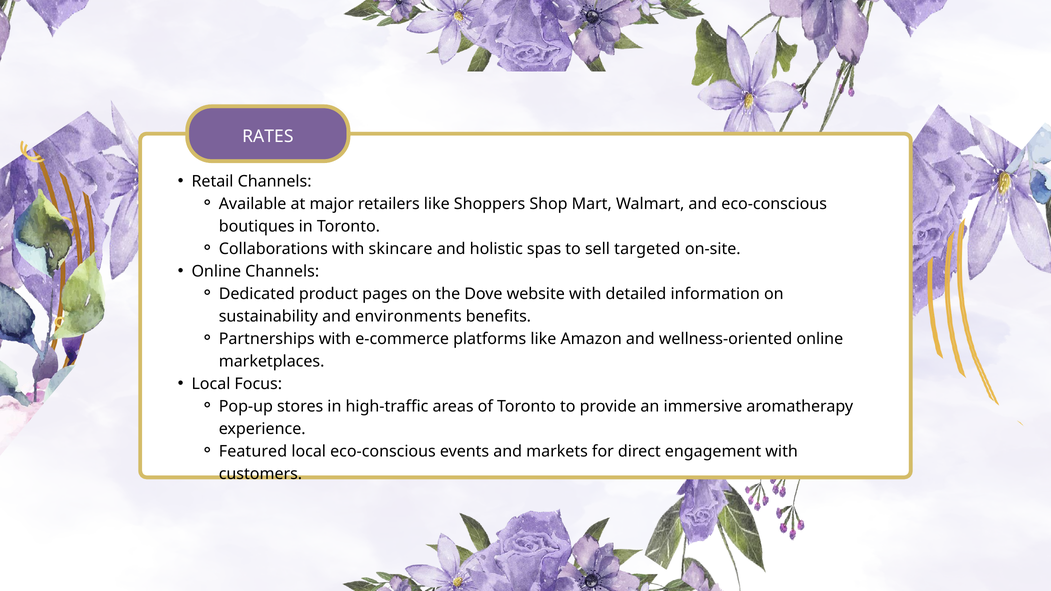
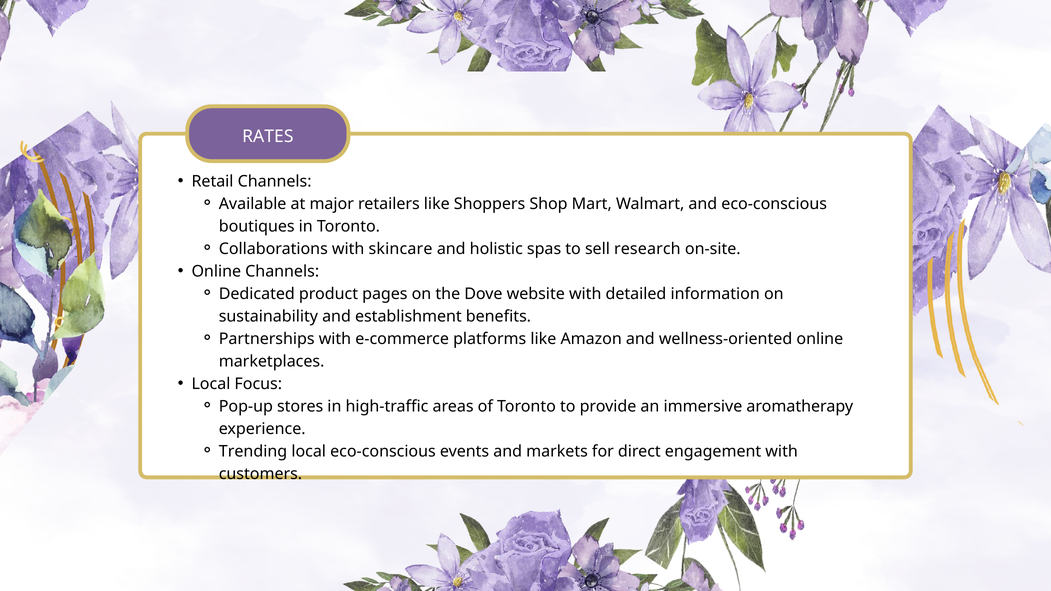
targeted: targeted -> research (647, 249)
environments: environments -> establishment (408, 316)
Featured: Featured -> Trending (253, 451)
